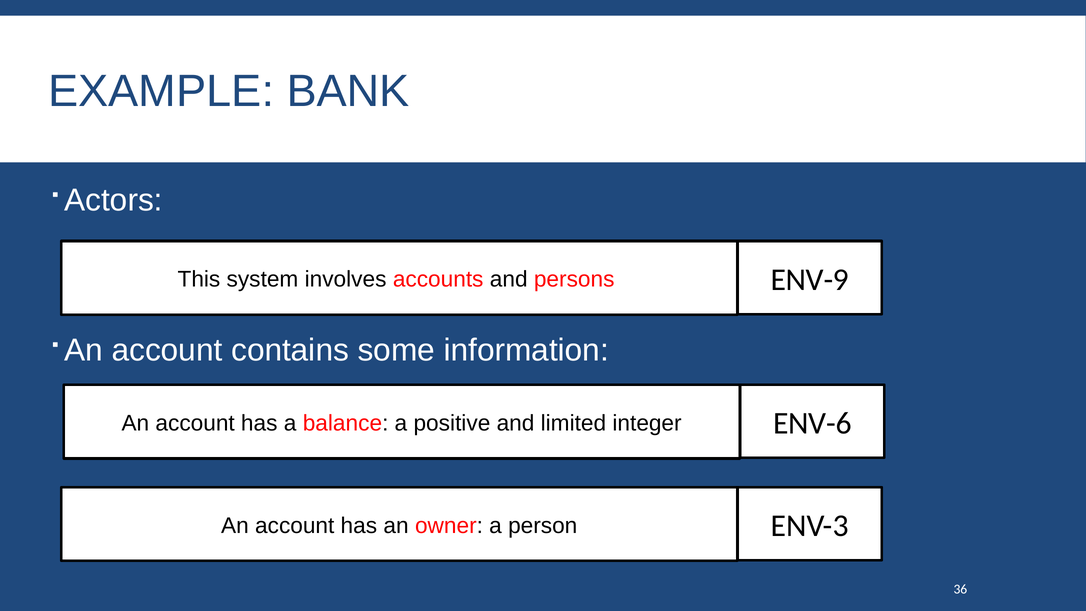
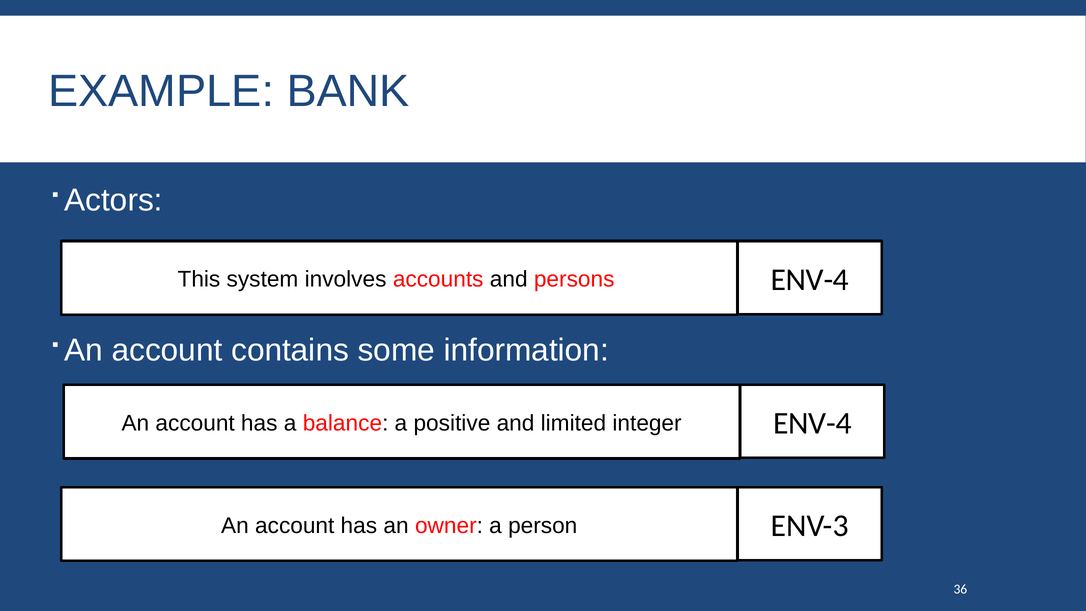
persons ENV-9: ENV-9 -> ENV-4 (810, 280)
integer ENV-6: ENV-6 -> ENV-4 (812, 423)
